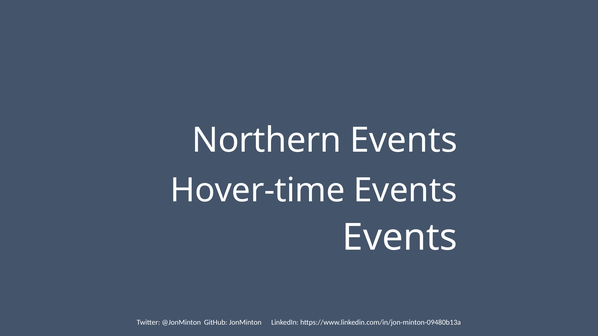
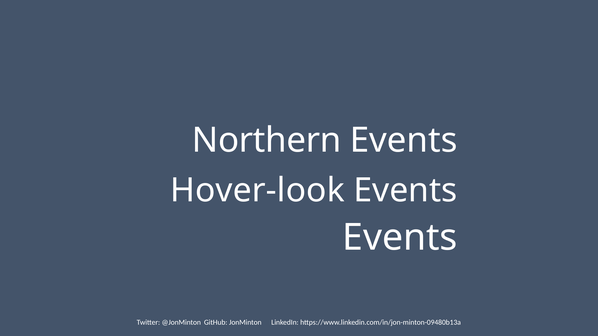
Hover-time: Hover-time -> Hover-look (257, 190)
